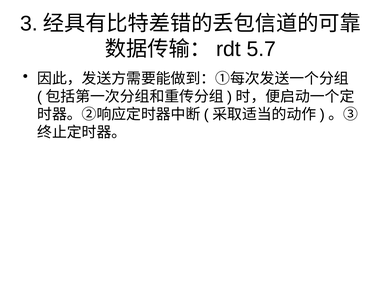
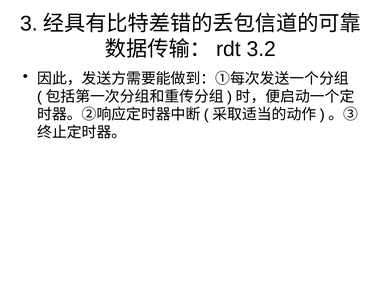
5.7: 5.7 -> 3.2 (261, 49)
